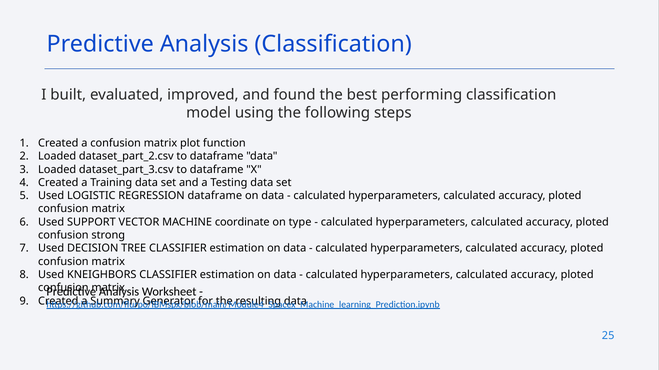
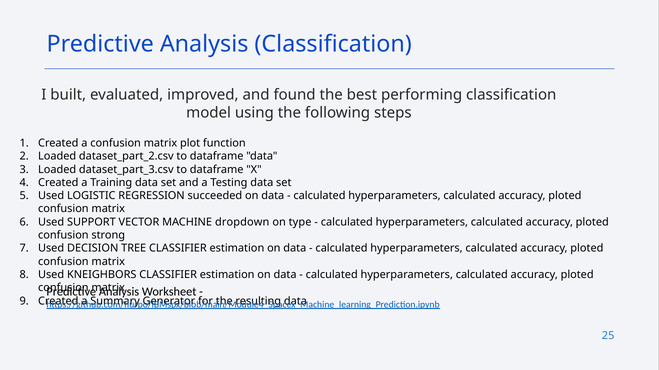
REGRESSION dataframe: dataframe -> succeeded (215, 196)
coordinate: coordinate -> dropdown (242, 222)
